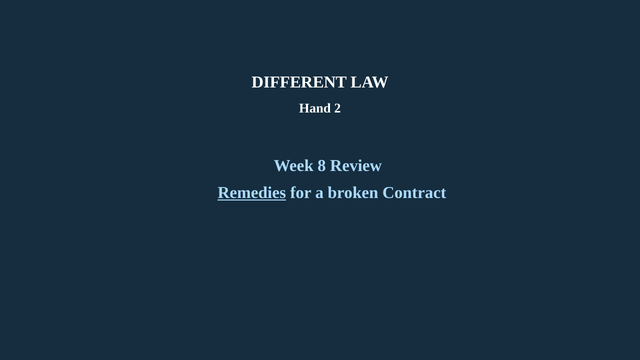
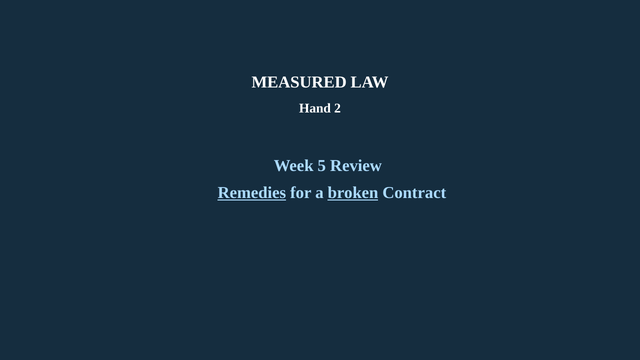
DIFFERENT: DIFFERENT -> MEASURED (299, 82)
8: 8 -> 5 (322, 166)
broken underline: none -> present (353, 193)
